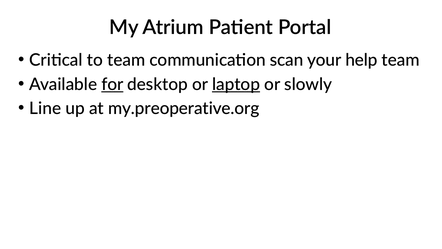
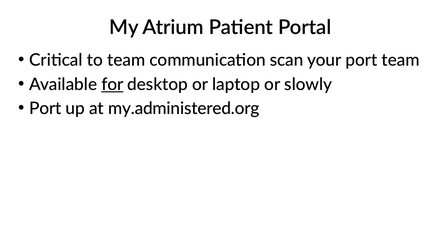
your help: help -> port (361, 60)
laptop underline: present -> none (236, 84)
Line: Line -> Port (45, 108)
my.preoperative.org: my.preoperative.org -> my.administered.org (184, 108)
